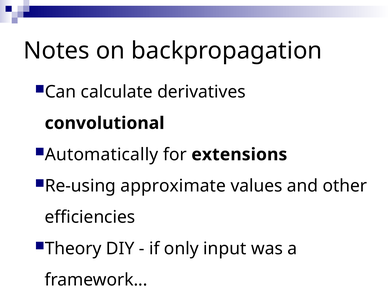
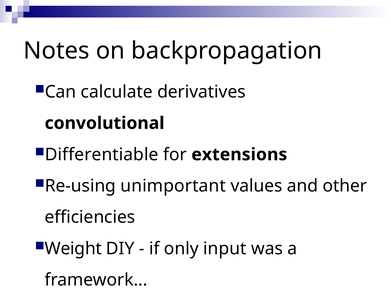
Automatically: Automatically -> Differentiable (102, 154)
approximate: approximate -> unimportant (173, 185)
Theory: Theory -> Weight (73, 248)
